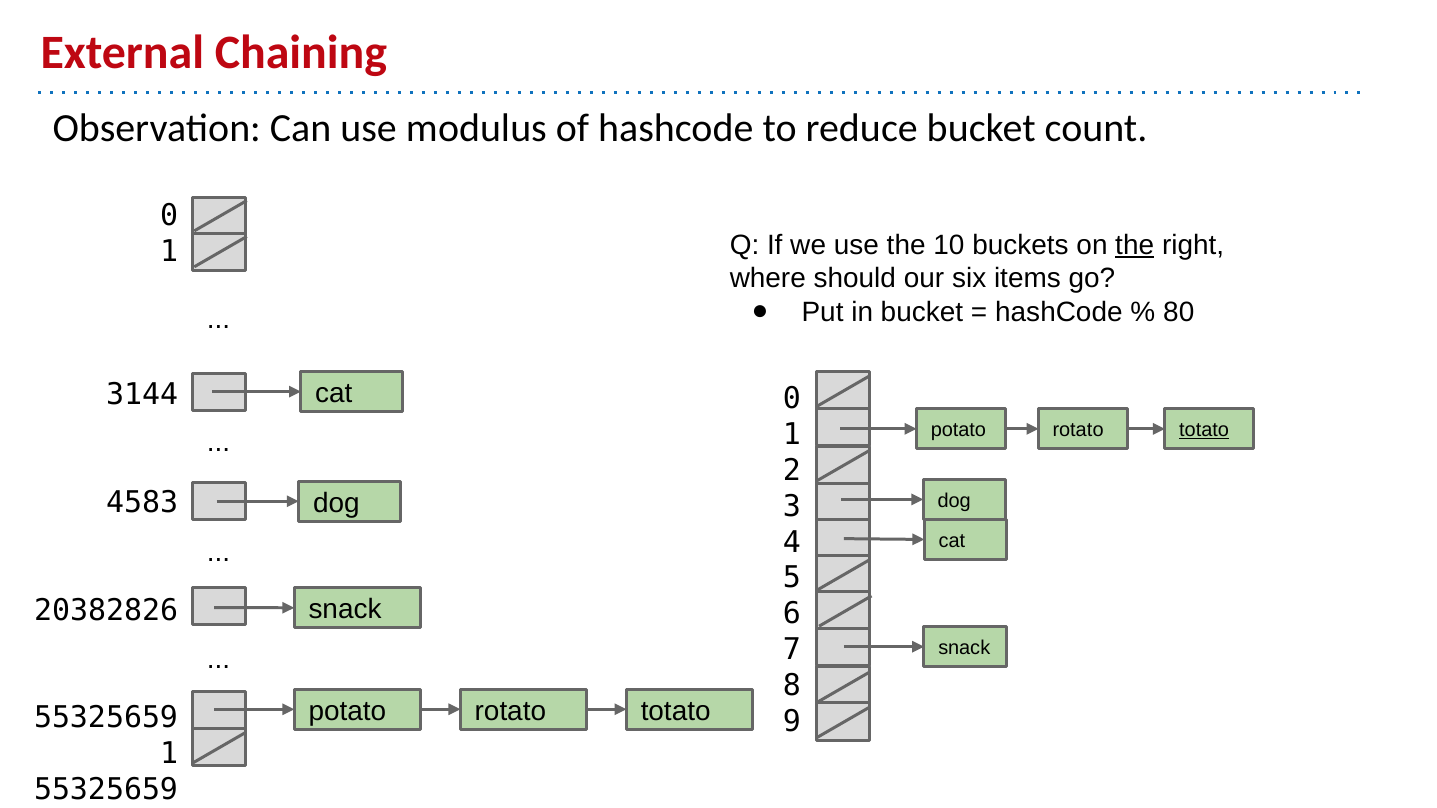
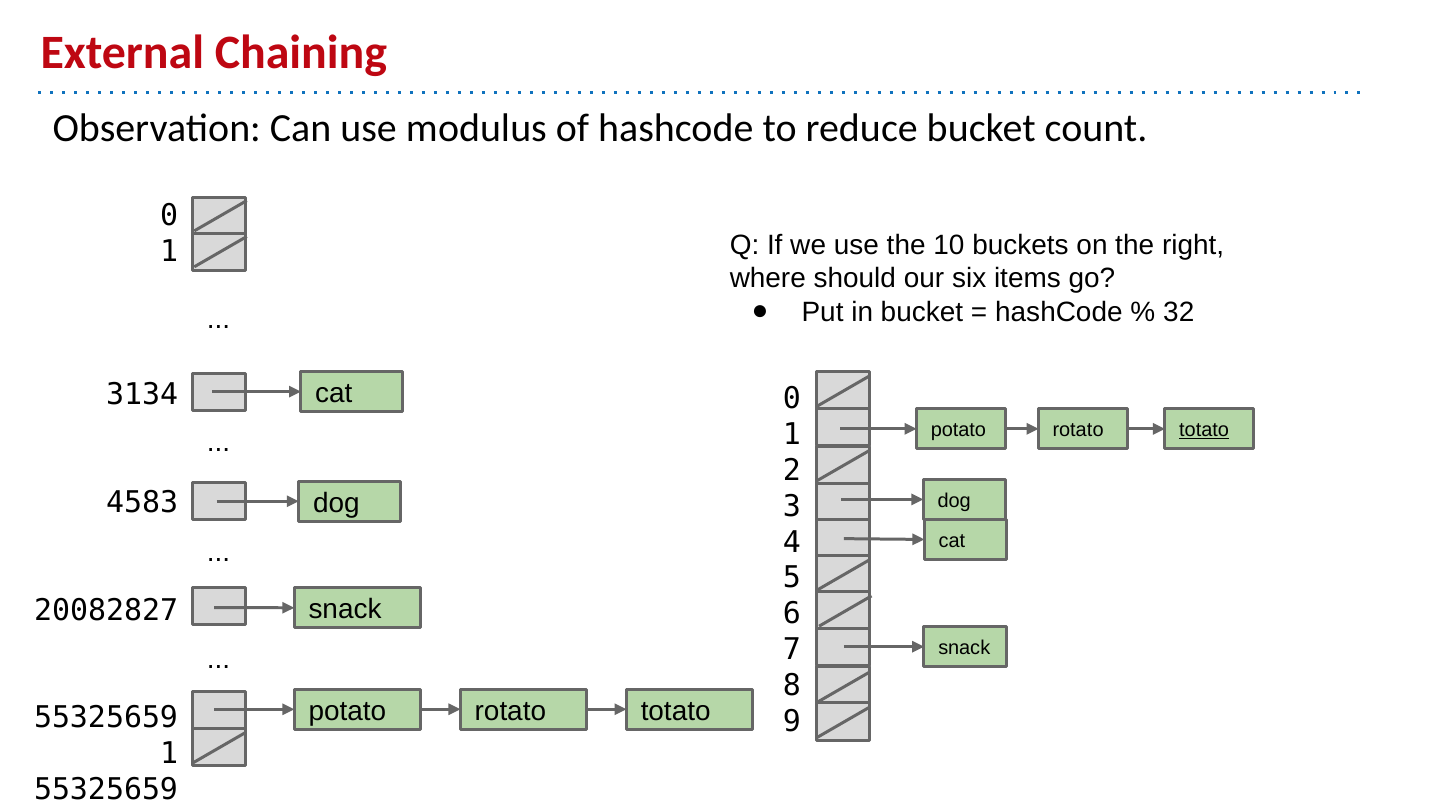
the underline: present -> none (1135, 245)
80: 80 -> 32 (1179, 312)
3144: 3144 -> 3134 (142, 395)
20382826: 20382826 -> 20082827 (106, 611)
